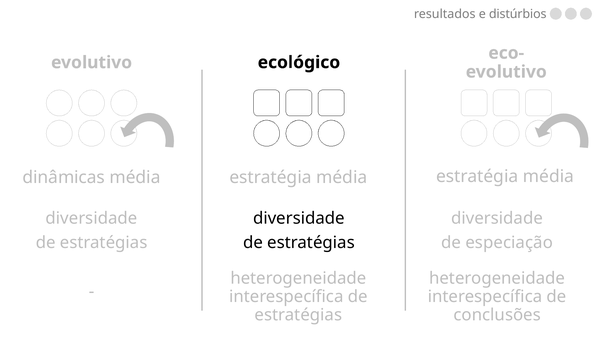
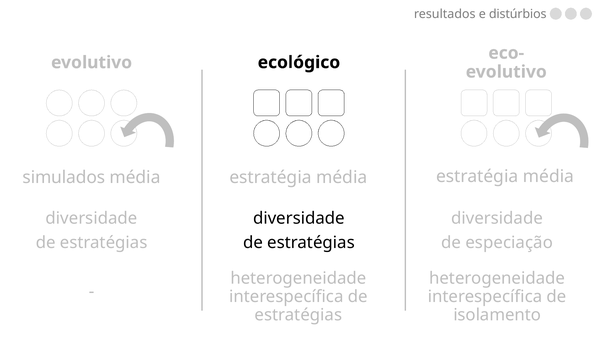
dinâmicas: dinâmicas -> simulados (64, 177)
conclusões: conclusões -> isolamento (497, 315)
